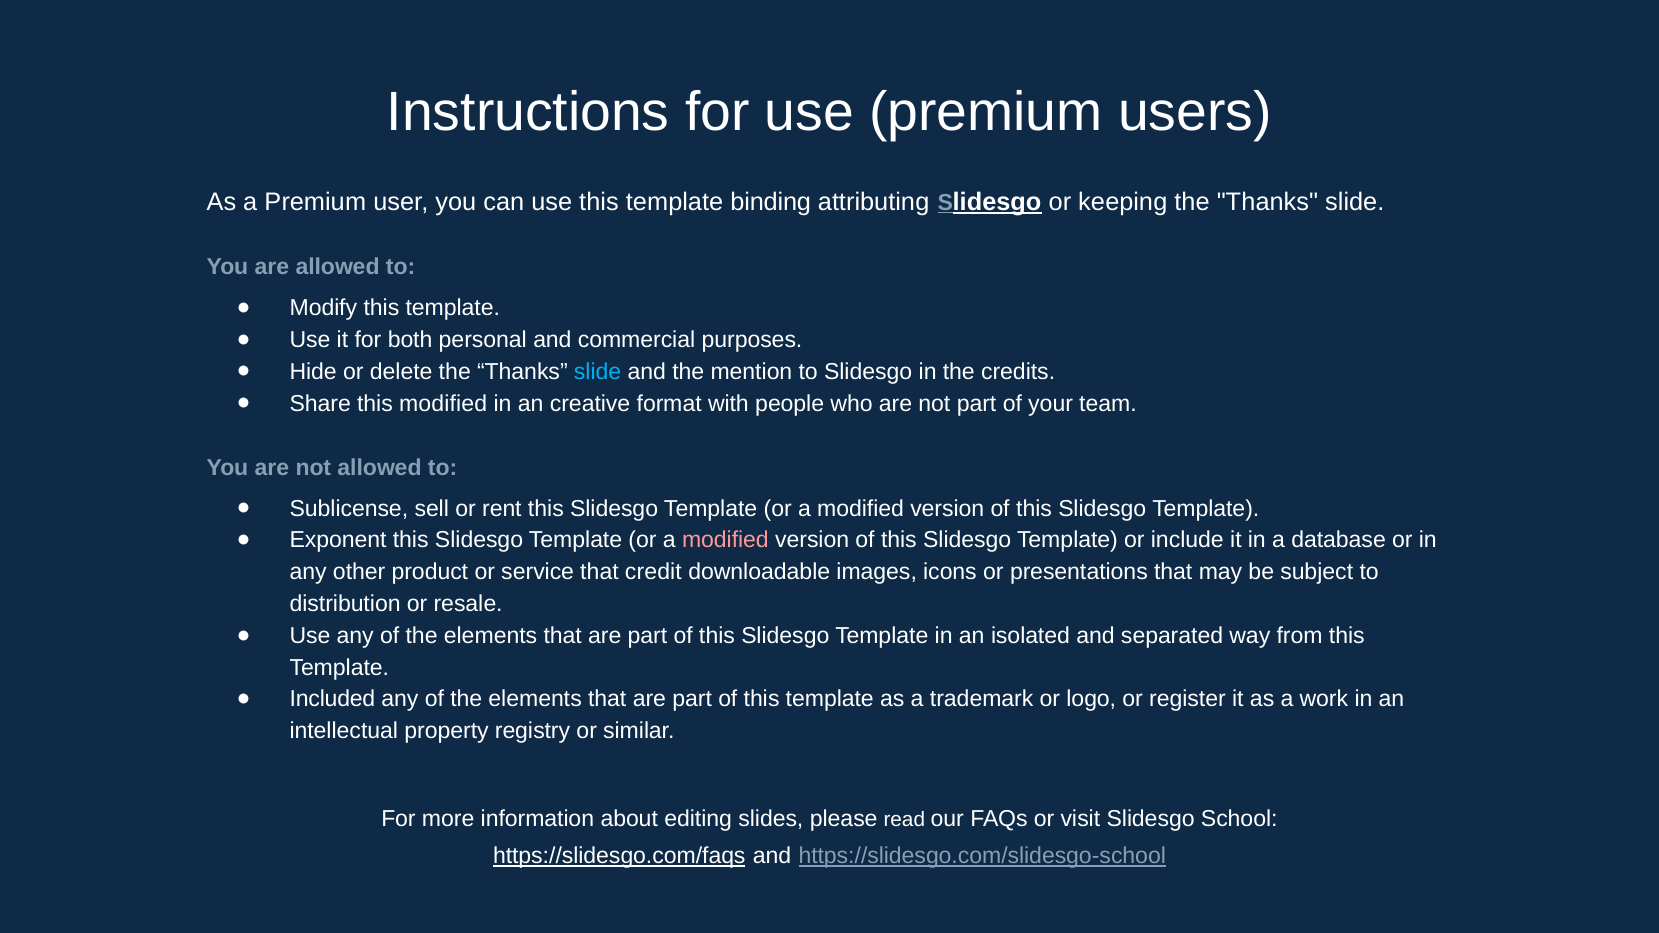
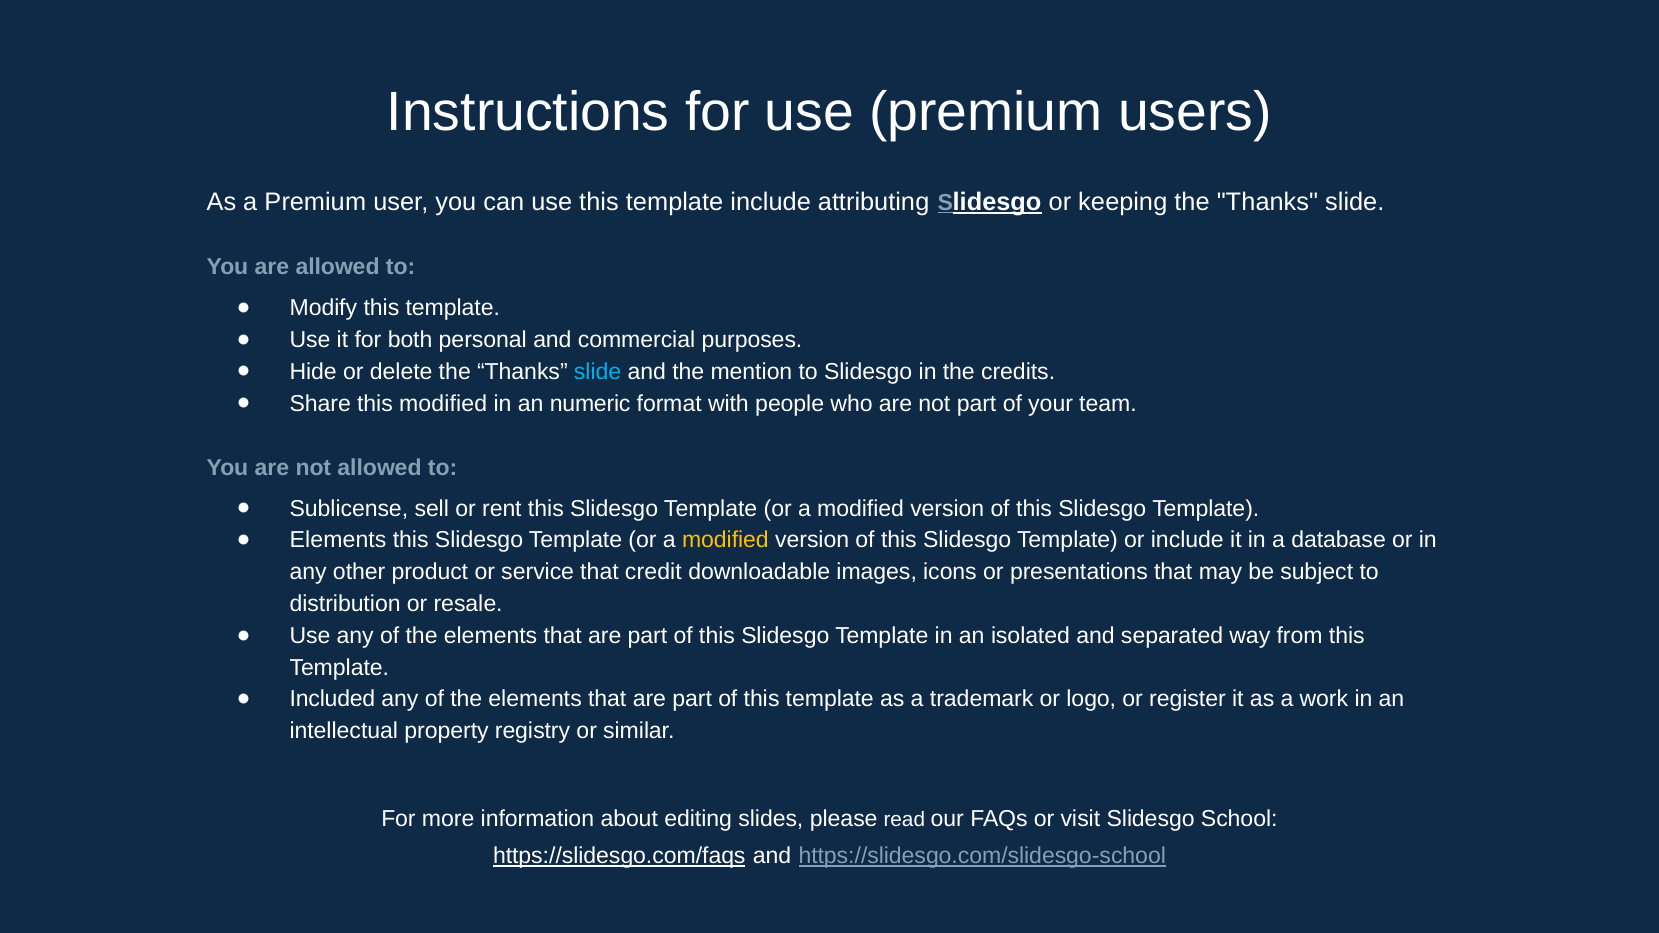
template binding: binding -> include (771, 202)
creative: creative -> numeric (590, 404)
Exponent: Exponent -> Elements (338, 540)
modified colour: pink -> yellow (725, 540)
